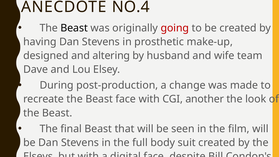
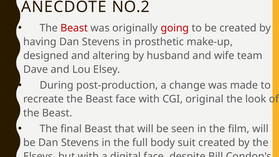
NO.4: NO.4 -> NO.2 (131, 7)
Beast colour: black -> red (74, 28)
another: another -> original (205, 99)
